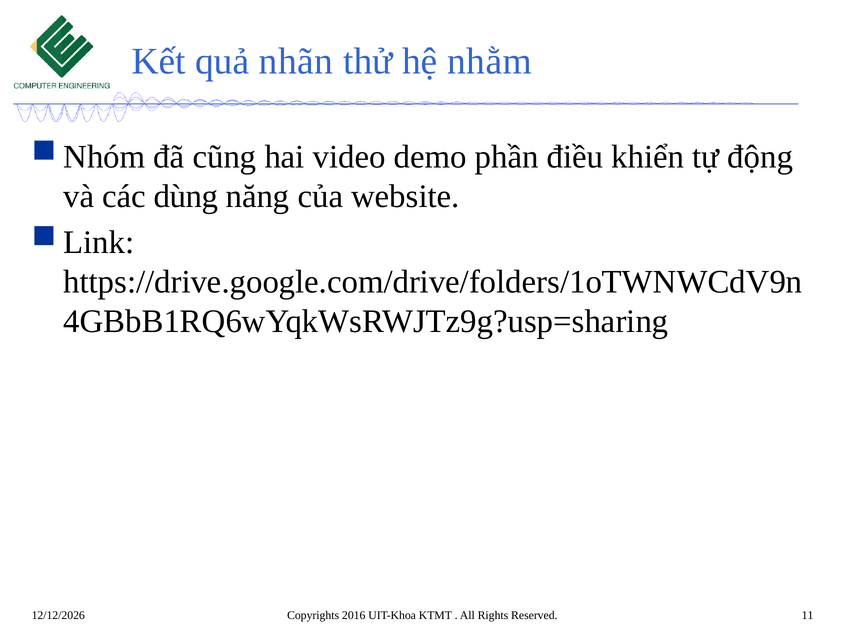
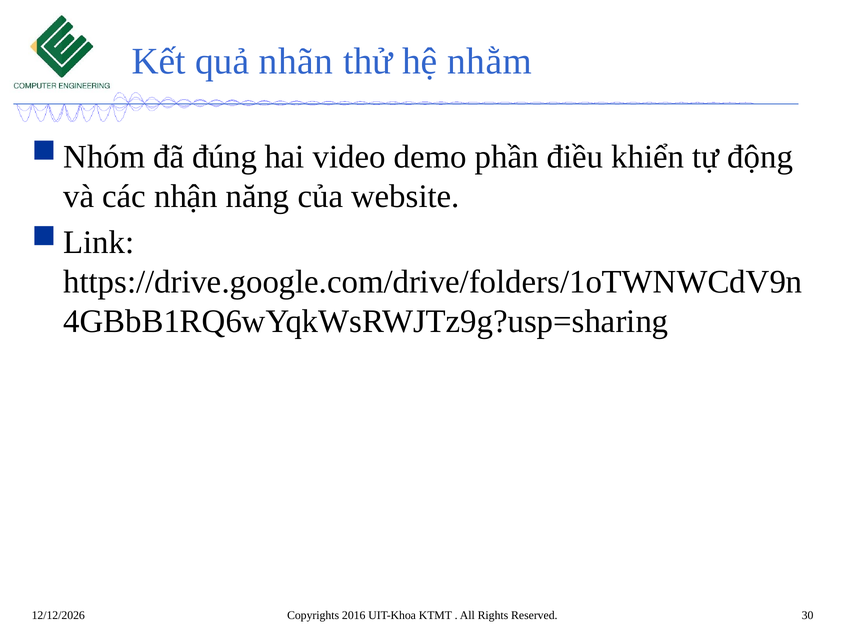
cũng: cũng -> đúng (225, 157)
dùng: dùng -> nhận (186, 196)
11: 11 -> 30 (808, 615)
